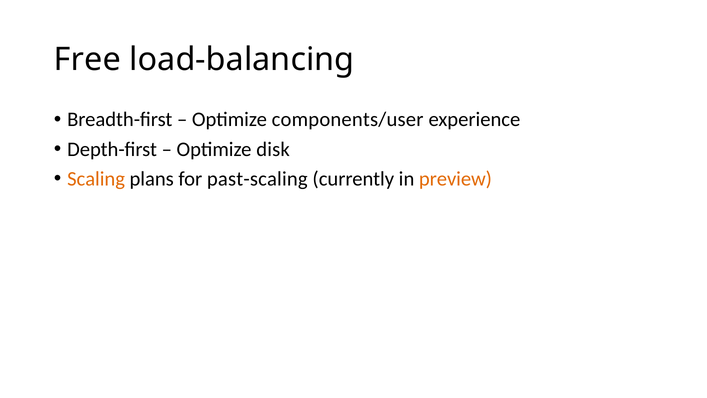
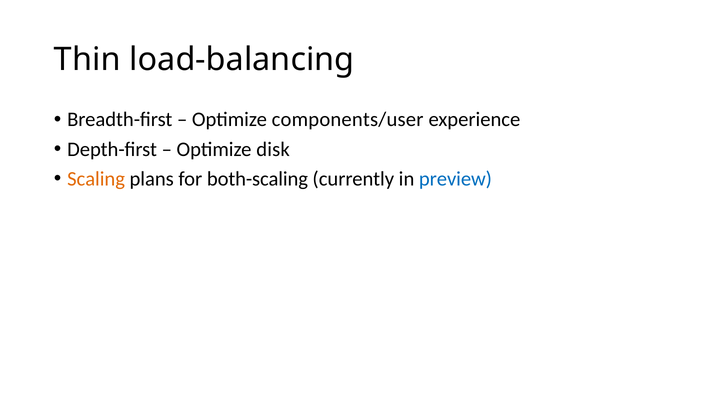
Free: Free -> Thin (87, 59)
past-scaling: past-scaling -> both-scaling (257, 179)
preview colour: orange -> blue (455, 179)
